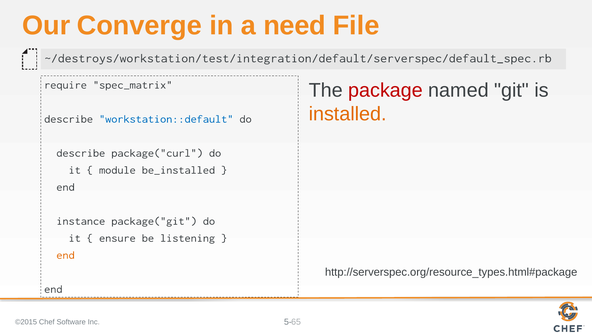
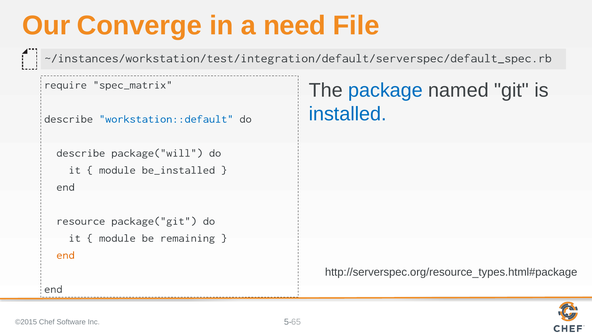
~/destroys/workstation/test/integration/default/serverspec/default_spec.rb: ~/destroys/workstation/test/integration/default/serverspec/default_spec.rb -> ~/instances/workstation/test/integration/default/serverspec/default_spec.rb (298, 58)
package colour: red -> blue (386, 90)
installed colour: orange -> blue (348, 114)
package("curl: package("curl -> package("will (157, 153)
instance: instance -> resource (81, 221)
ensure: ensure -> module (117, 238)
listening: listening -> remaining (188, 238)
